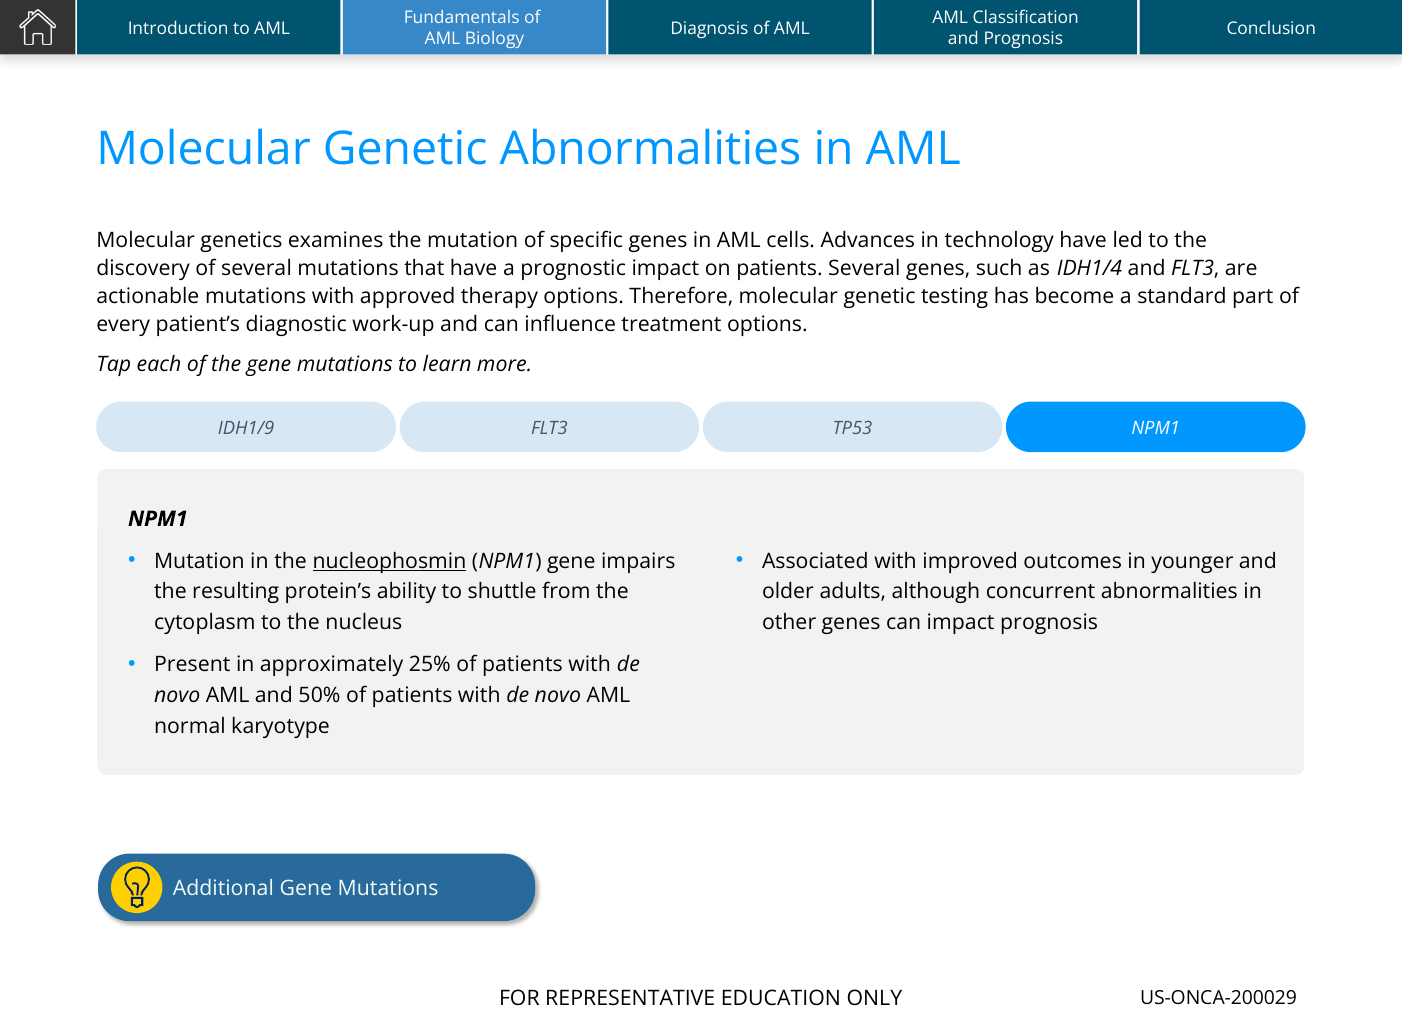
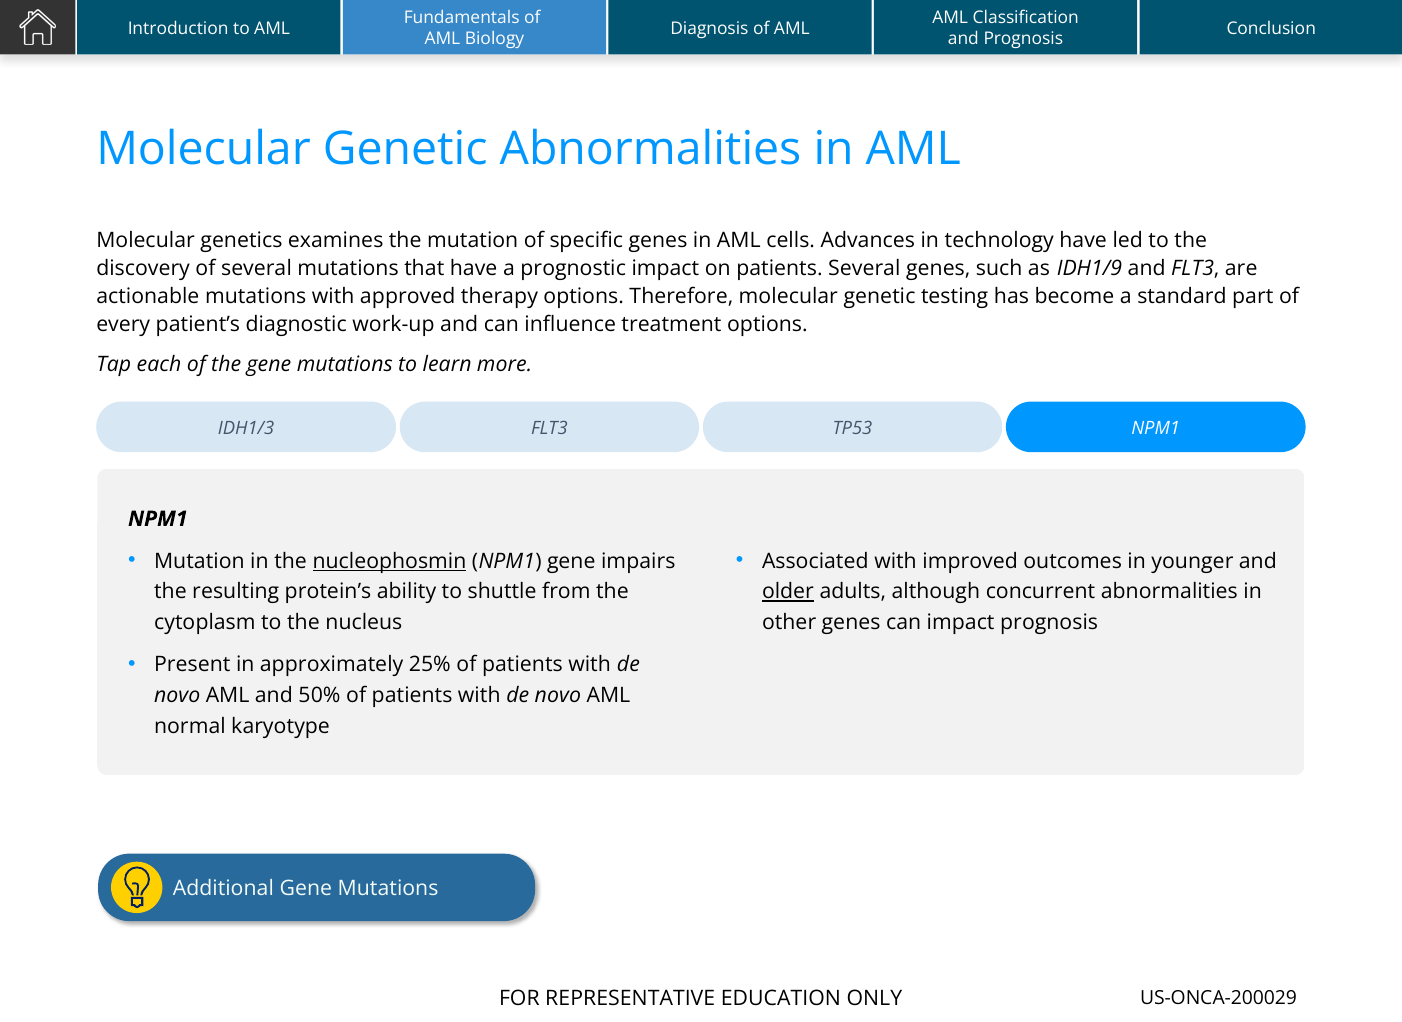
IDH1/4: IDH1/4 -> IDH1/9 (1089, 268)
IDH1/9: IDH1/9 -> IDH1/3 (246, 428)
older underline: none -> present (788, 592)
